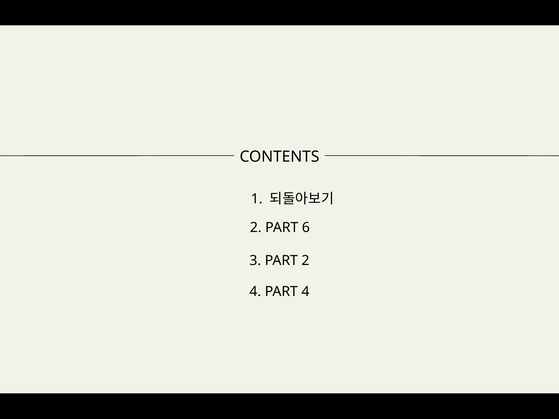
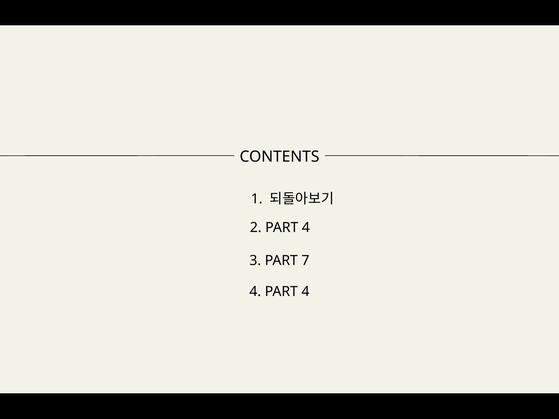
2 PART 6: 6 -> 4 (306, 228)
PART 2: 2 -> 7 (305, 261)
